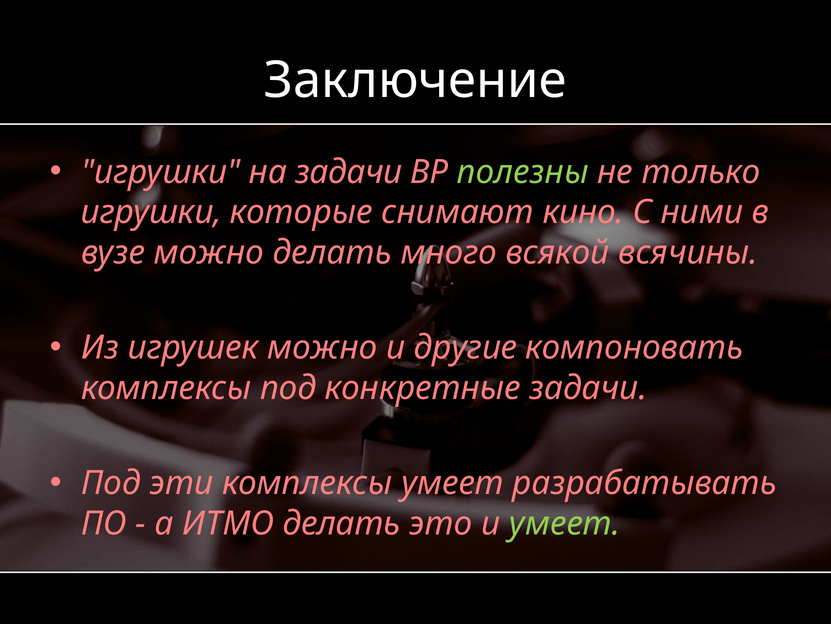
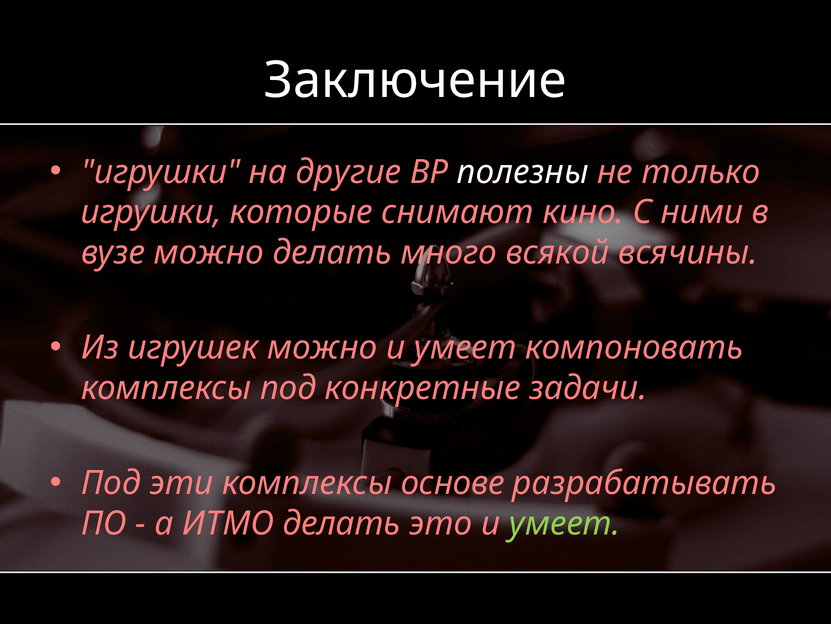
на задачи: задачи -> другие (349, 172)
полезны colour: light green -> white (523, 172)
можно и другие: другие -> умеет (465, 347)
комплексы умеет: умеет -> основе (453, 483)
